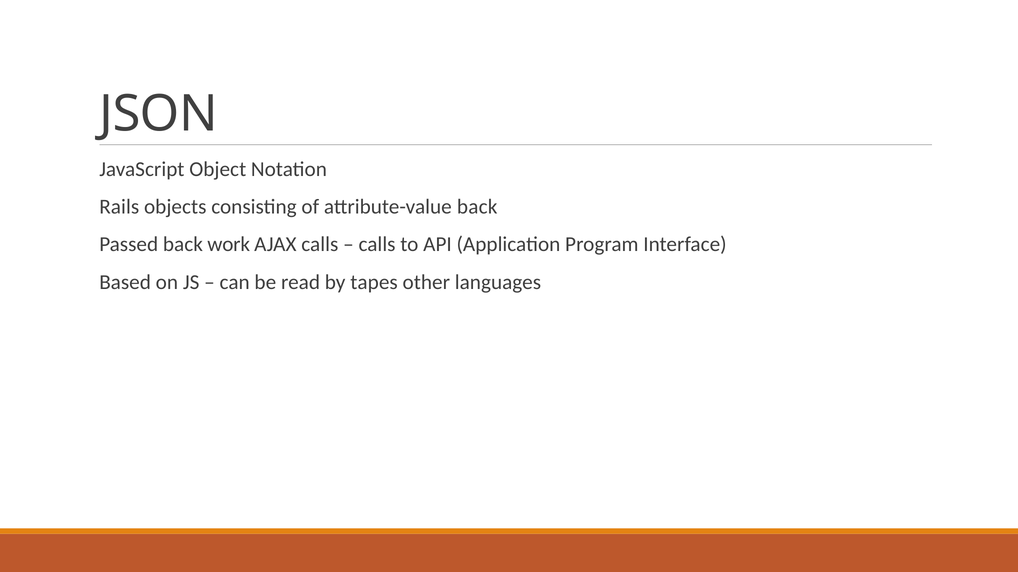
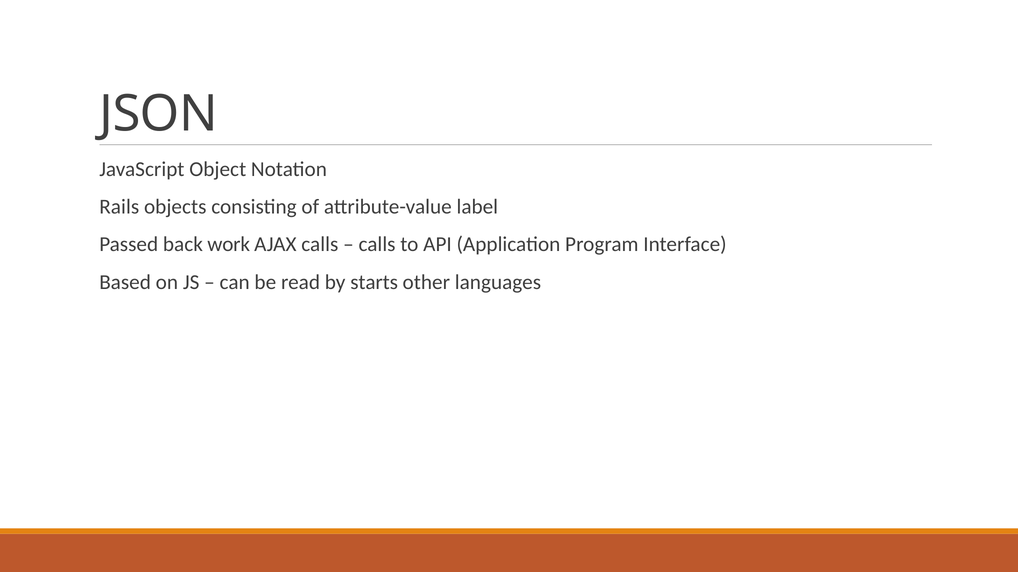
attribute-value back: back -> label (477, 207)
tapes: tapes -> starts (374, 283)
